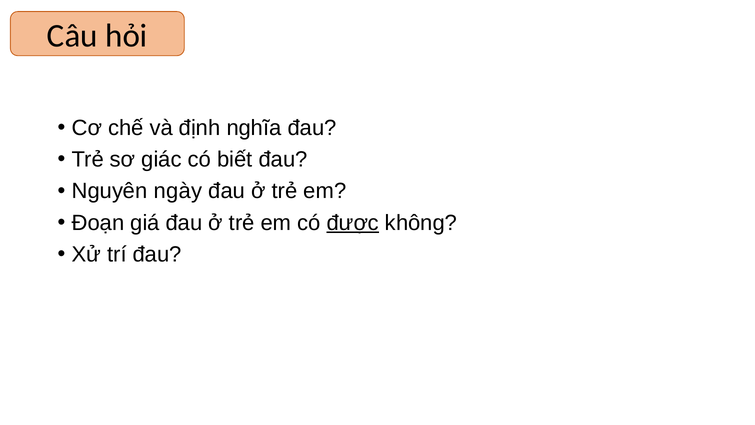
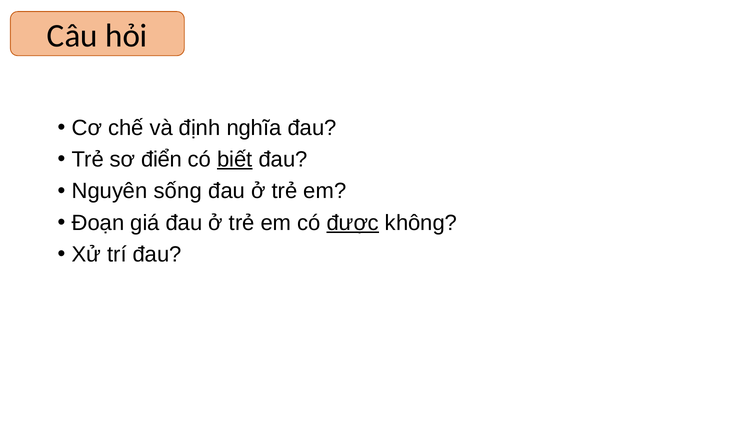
giác: giác -> điển (162, 159)
biết underline: none -> present (235, 159)
ngày: ngày -> sống (178, 191)
